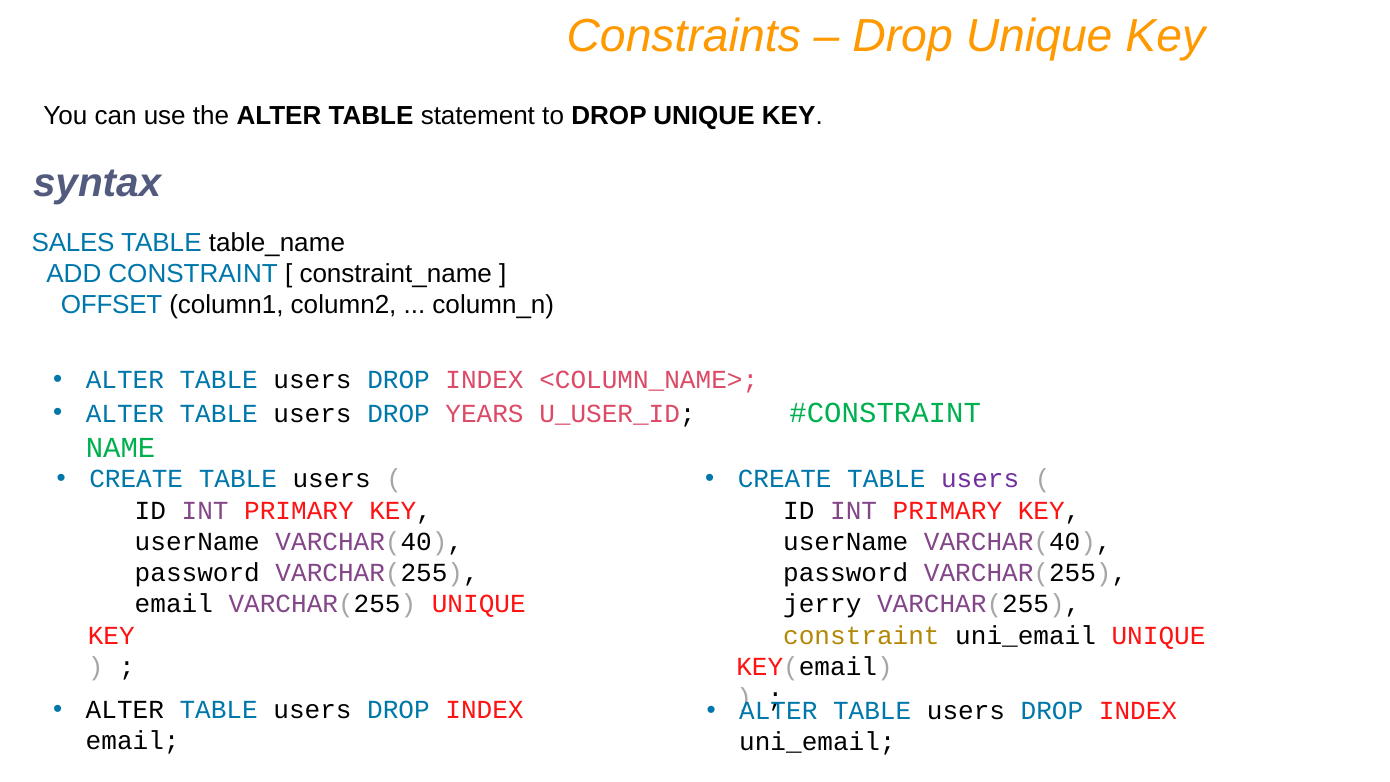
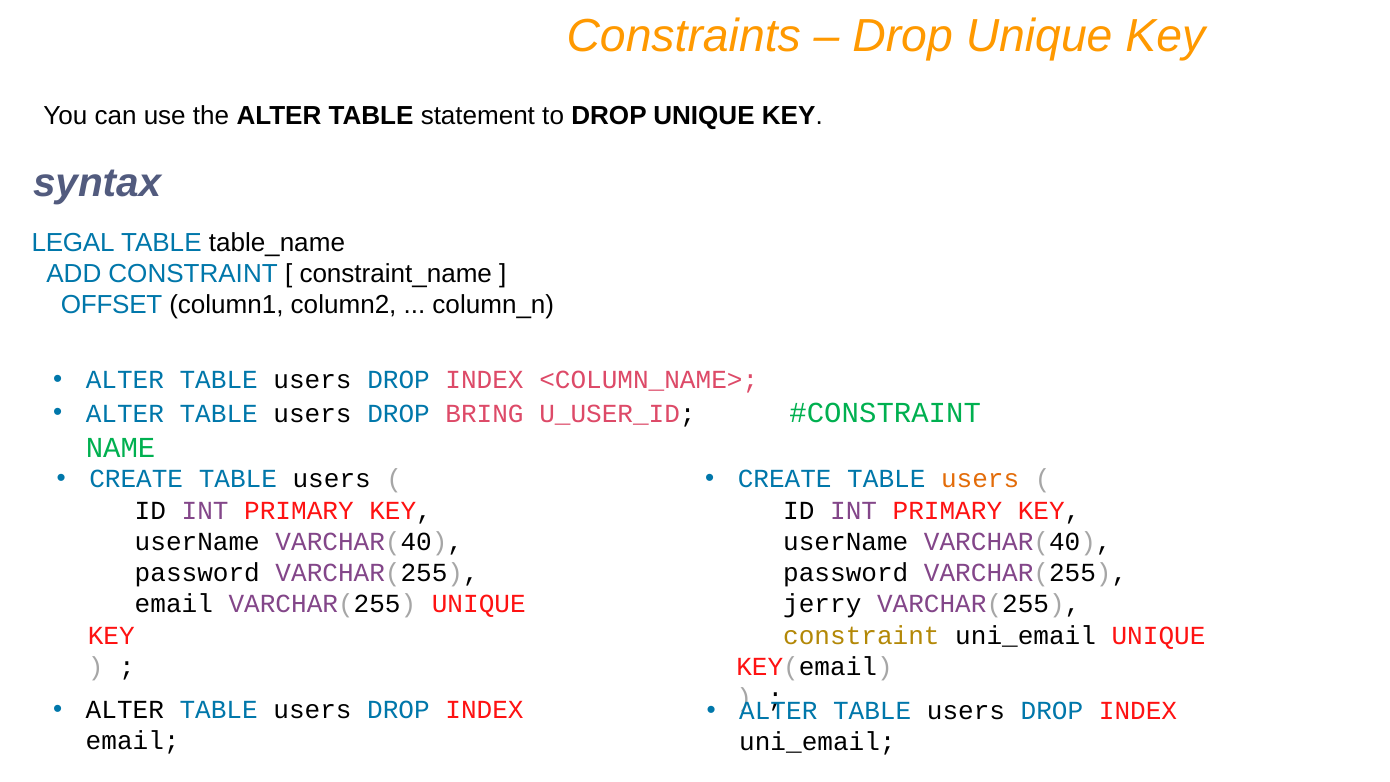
SALES: SALES -> LEGAL (73, 243)
YEARS: YEARS -> BRING (485, 414)
users colour: purple -> orange (980, 479)
